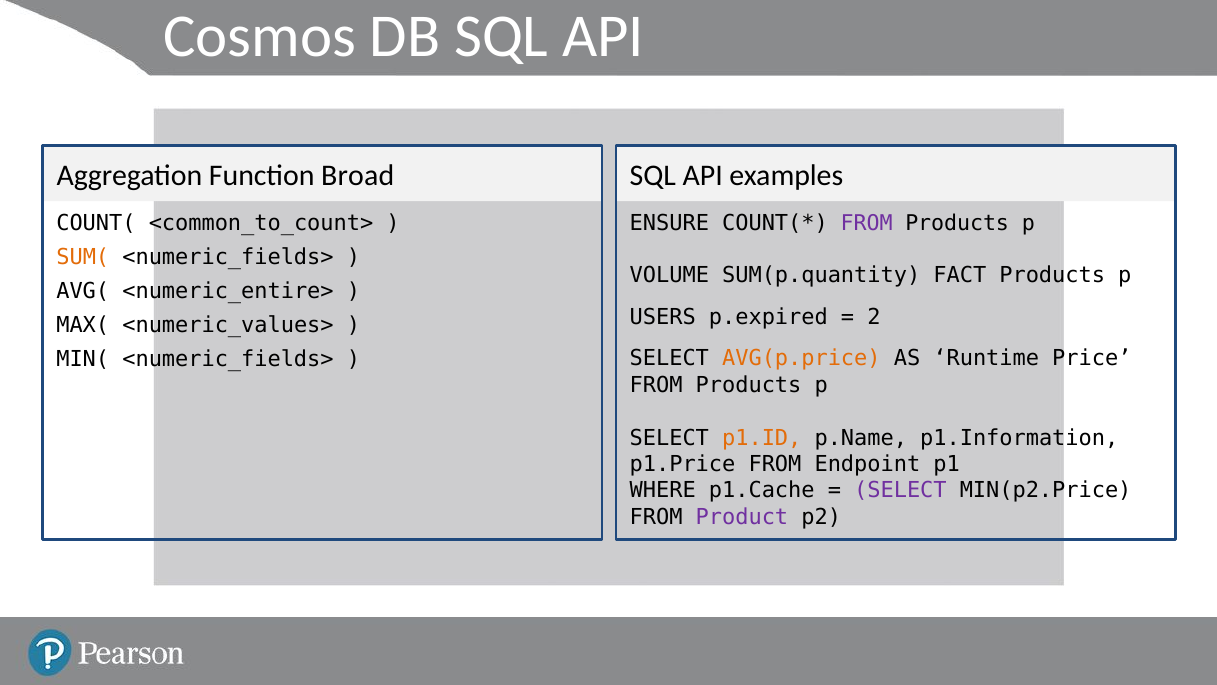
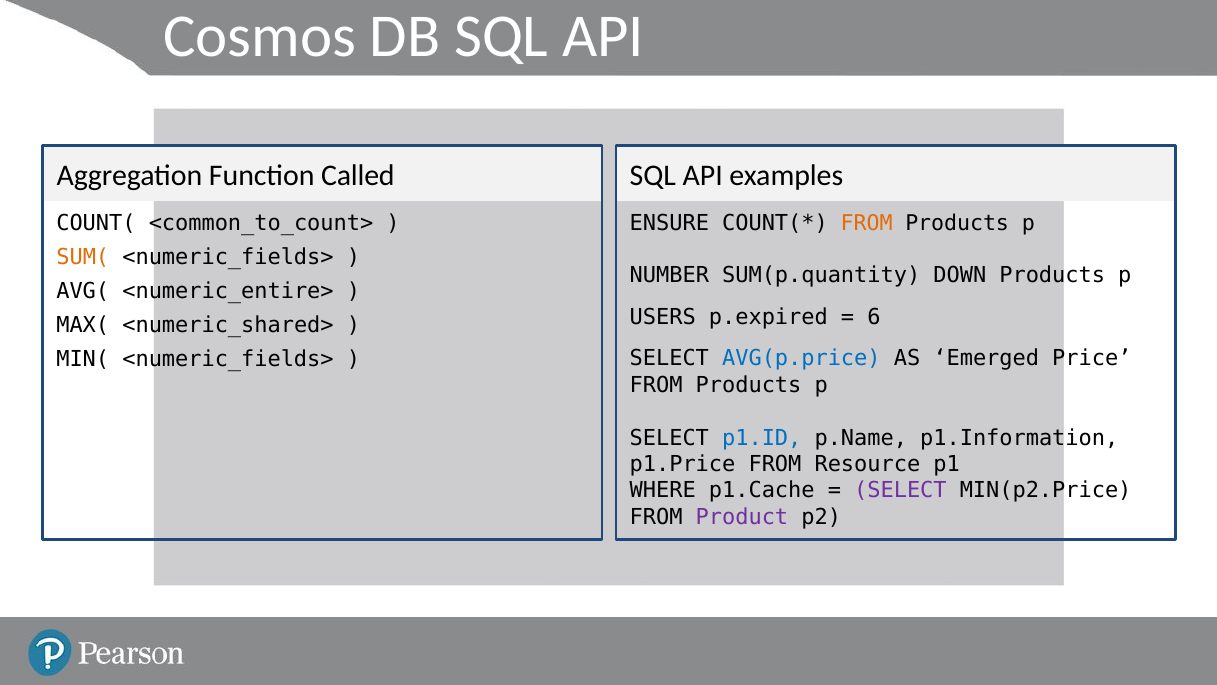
Broad: Broad -> Called (358, 175)
FROM colour: purple -> orange (867, 223)
VOLUME: VOLUME -> NUMBER (669, 275)
FACT: FACT -> DOWN (960, 275)
2: 2 -> 6 (874, 317)
<numeric_values>: <numeric_values> -> <numeric_shared> (228, 325)
AVG(p.price colour: orange -> blue (801, 358)
Runtime: Runtime -> Emerged (986, 358)
p1.ID colour: orange -> blue (762, 438)
Endpoint: Endpoint -> Resource (867, 464)
